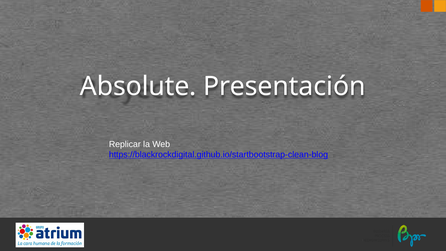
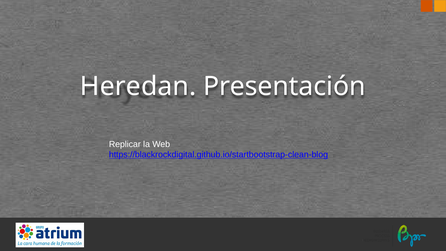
Absolute: Absolute -> Heredan (138, 86)
